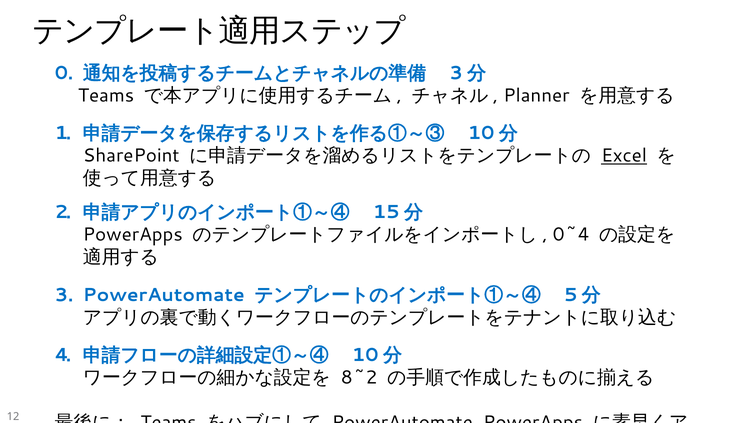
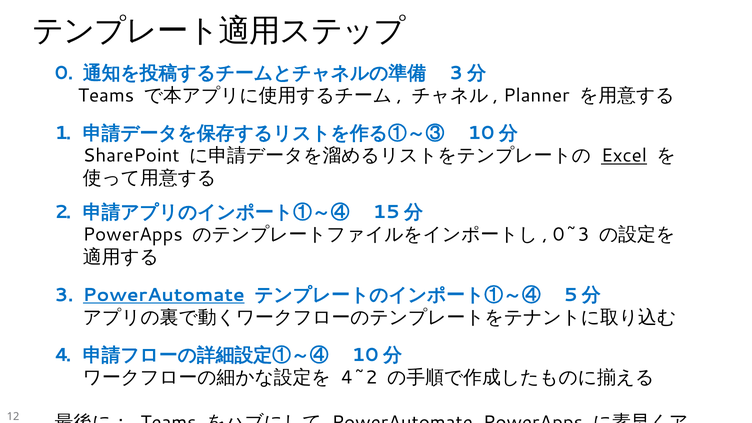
0~4: 0~4 -> 0~3 (571, 235)
PowerAutomate underline: none -> present (164, 295)
8~2: 8~2 -> 4~2 (359, 378)
